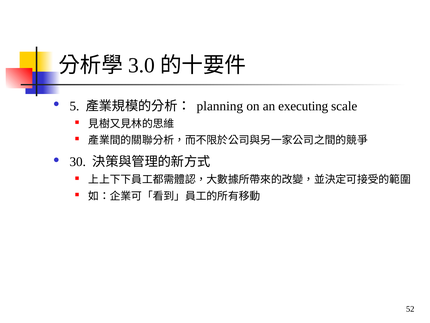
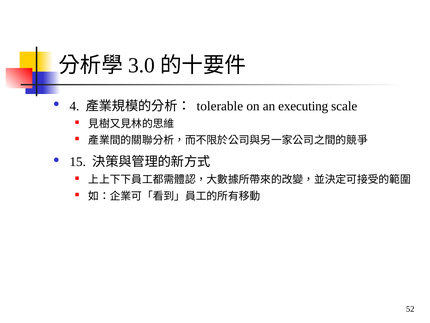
5: 5 -> 4 (74, 106)
planning: planning -> tolerable (220, 106)
30: 30 -> 15 (78, 162)
